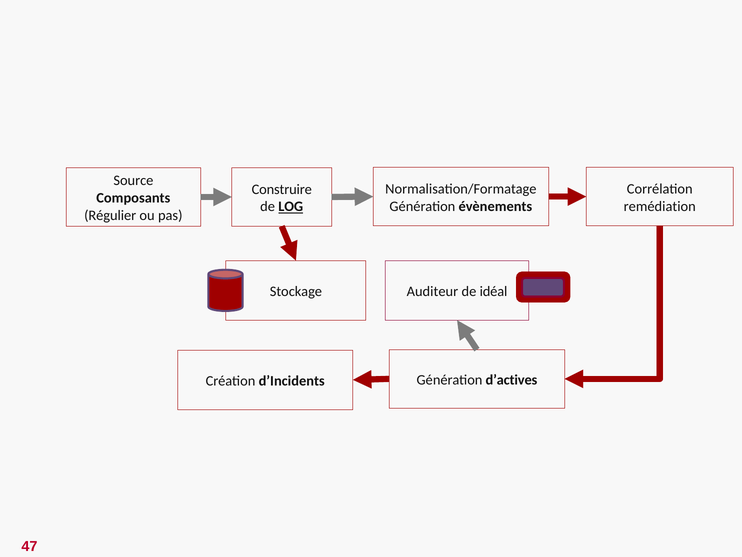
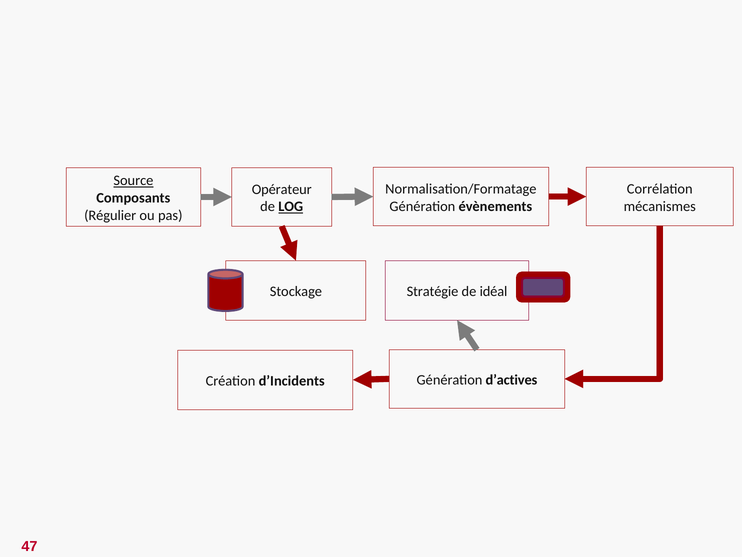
Source underline: none -> present (133, 180)
Construire: Construire -> Opérateur (282, 189)
remédiation: remédiation -> mécanismes (660, 206)
Auditeur: Auditeur -> Stratégie (432, 291)
